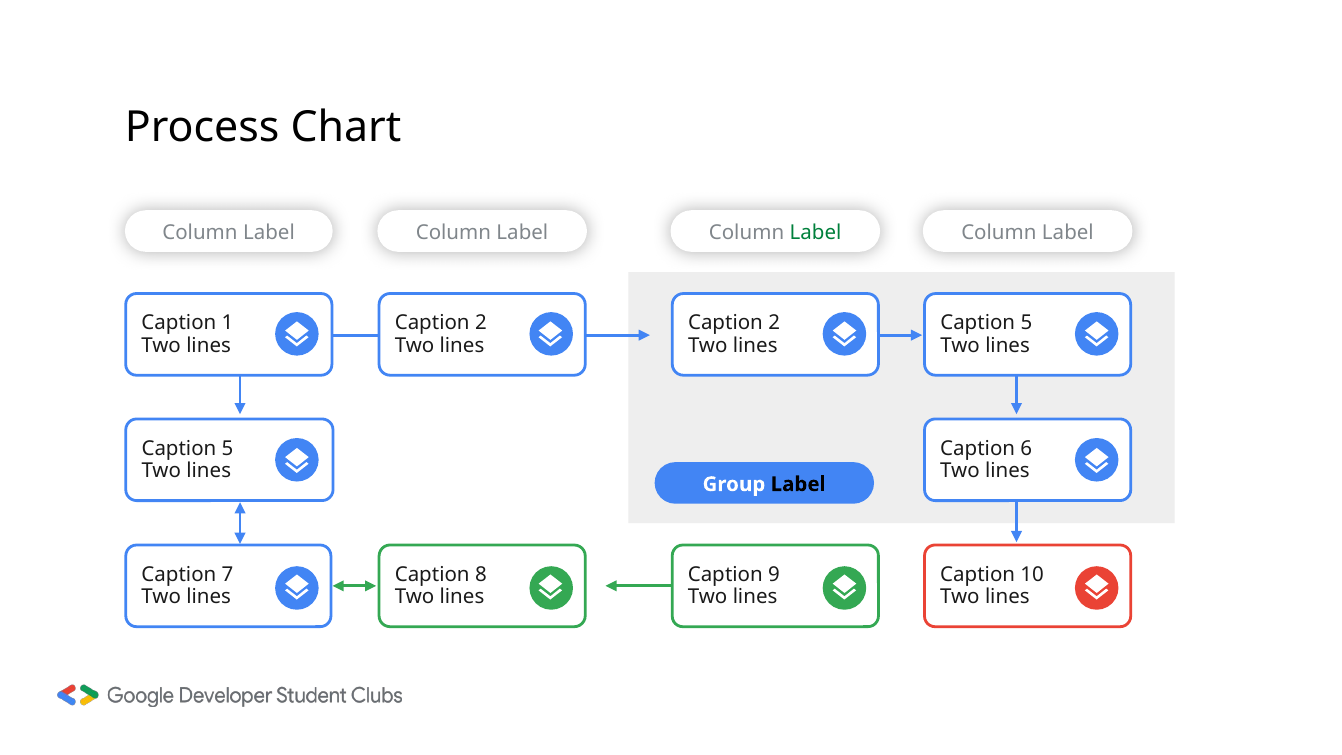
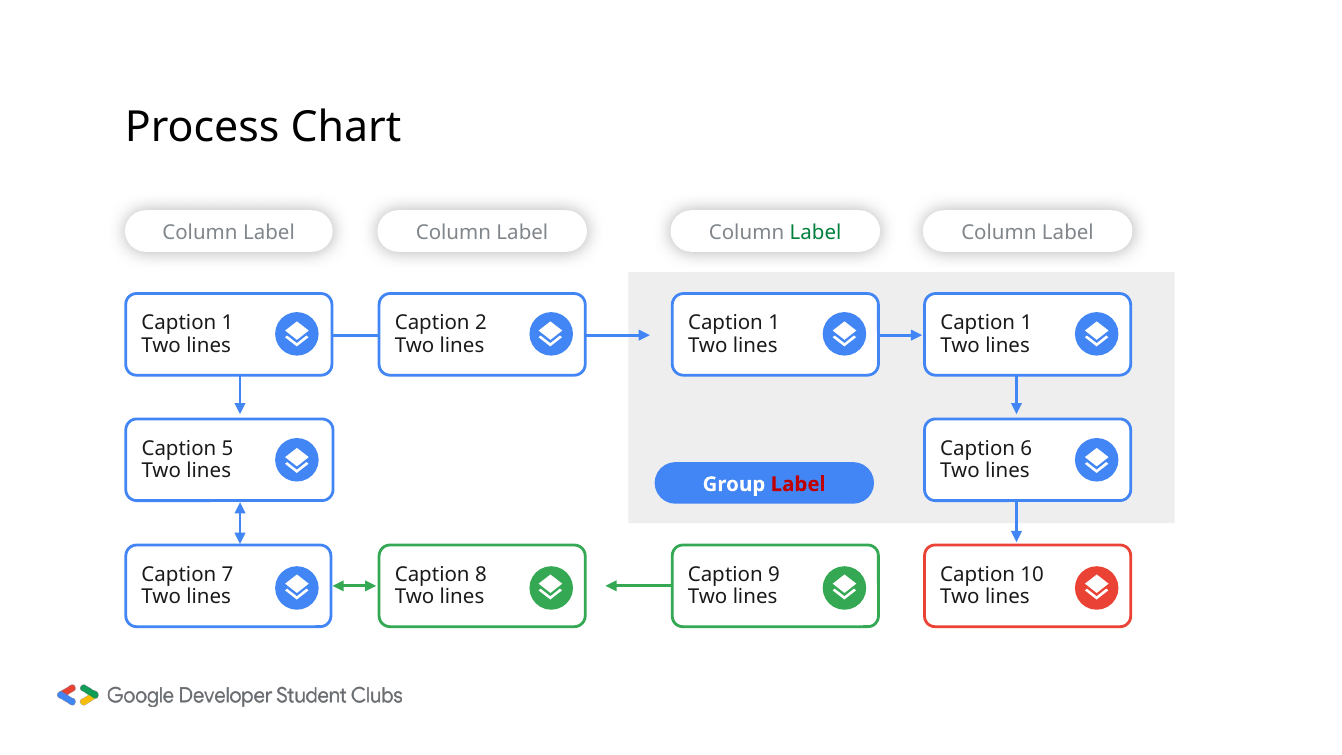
2: 2 -> 1 (774, 323)
5: 5 -> 1 (1026, 323)
Label colour: black -> red (798, 484)
